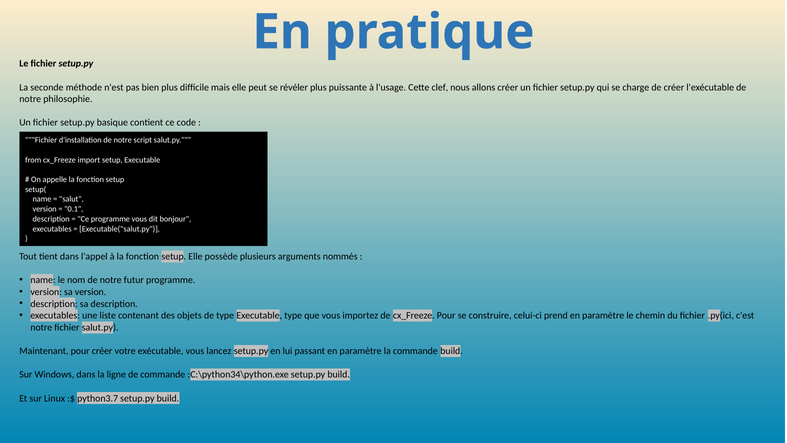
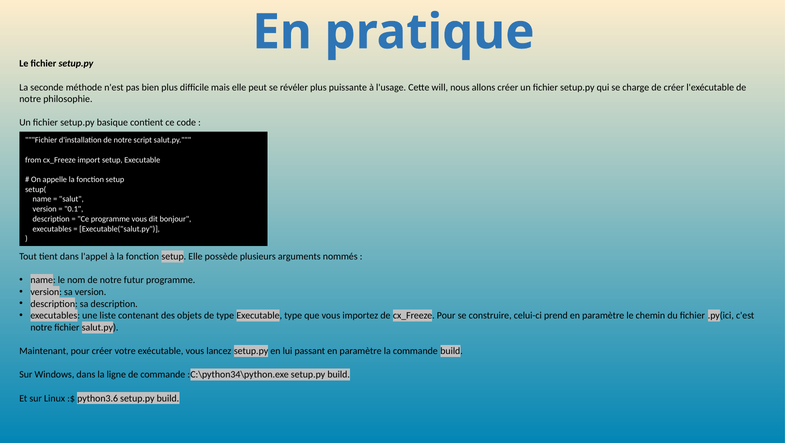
clef: clef -> will (440, 87)
python3.7: python3.7 -> python3.6 (98, 398)
